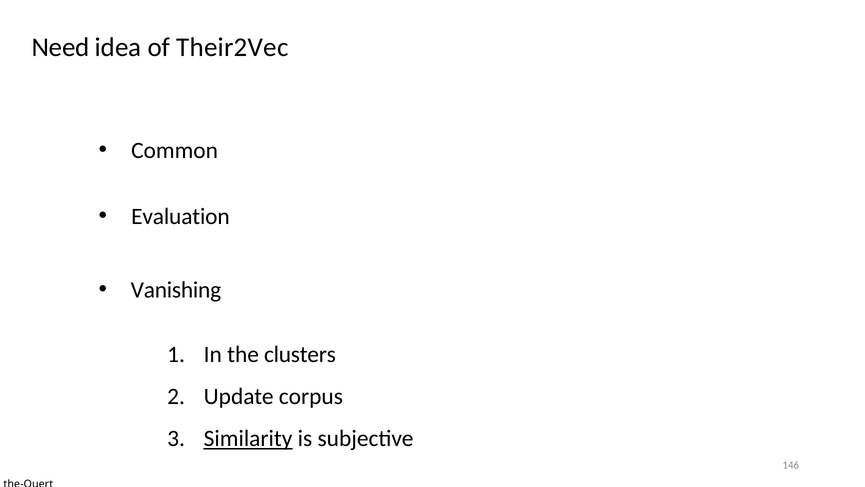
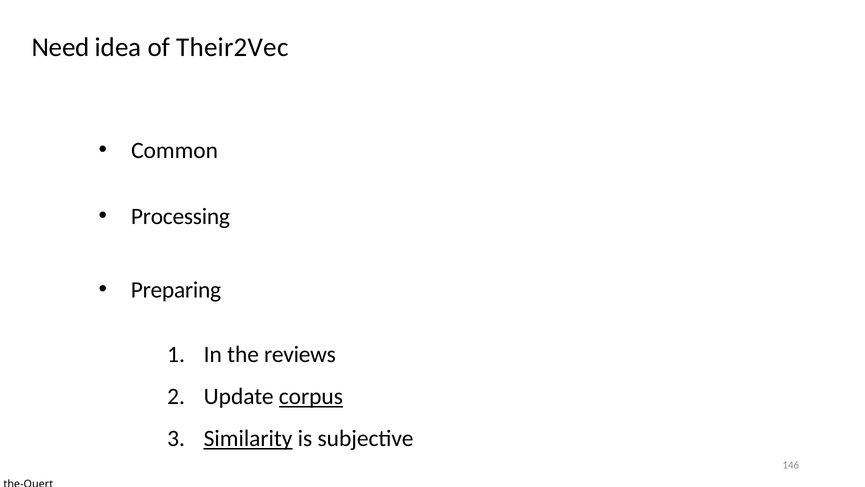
Evaluation: Evaluation -> Processing (180, 216)
Vanishing: Vanishing -> Preparing (176, 290)
clusters: clusters -> reviews (300, 354)
corpus underline: none -> present (311, 396)
